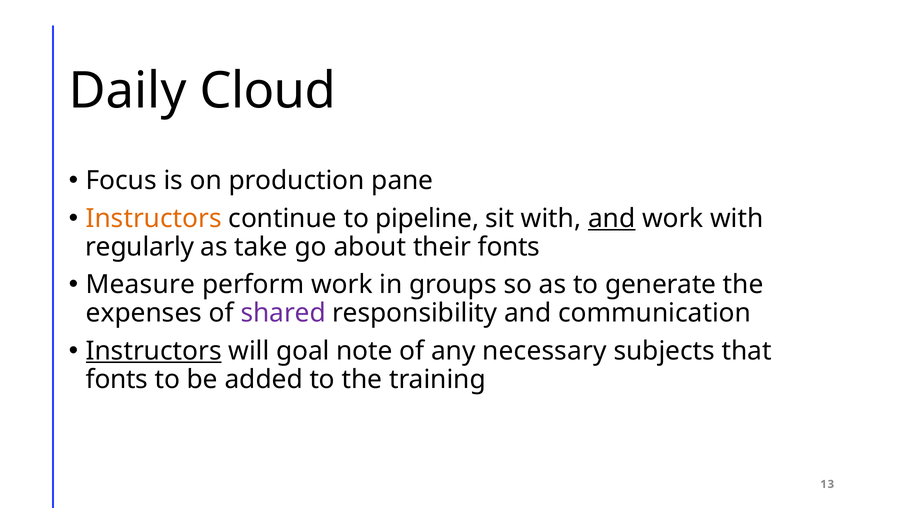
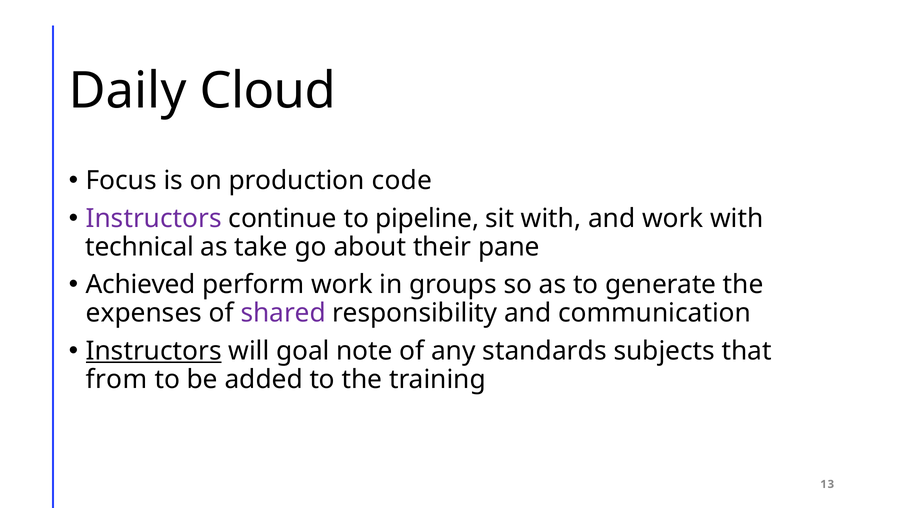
pane: pane -> code (402, 181)
Instructors colour: orange -> purple (154, 218)
and underline: present -> none (612, 218)
regularly: regularly -> technical (140, 247)
their fonts: fonts -> pane (509, 247)
Measure: Measure -> Achieved (141, 285)
necessary: necessary -> standards (545, 351)
fonts: fonts -> from (117, 379)
